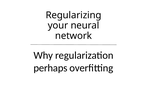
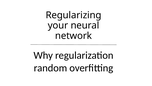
perhaps: perhaps -> random (50, 68)
